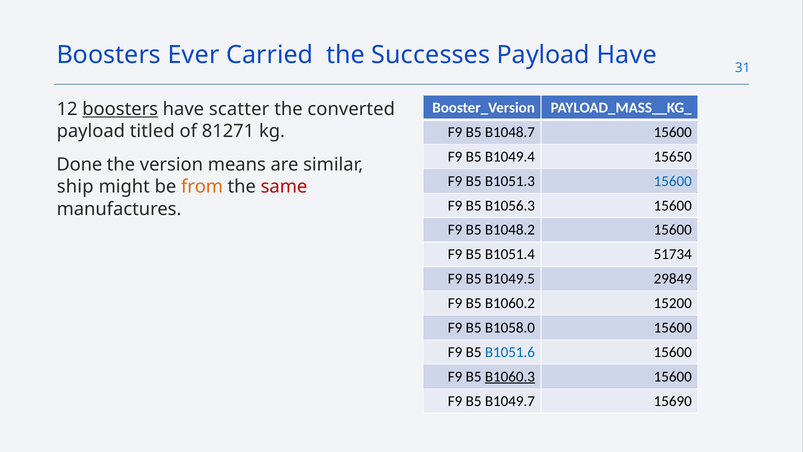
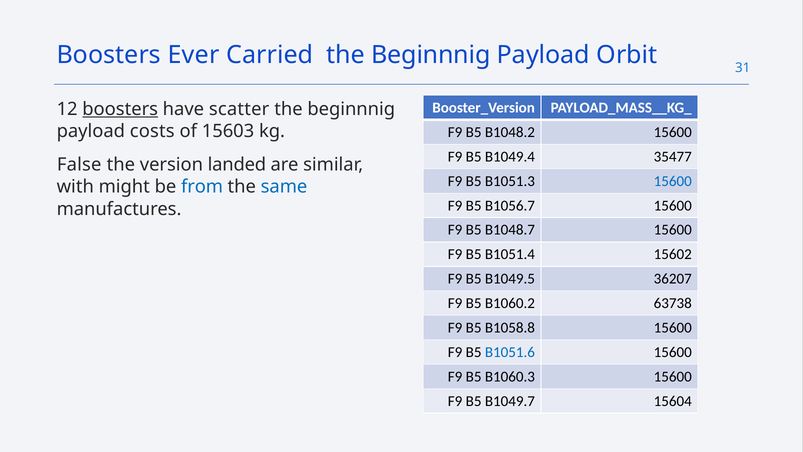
Carried the Successes: Successes -> Beginnnig (431, 55)
Payload Have: Have -> Orbit (627, 55)
converted: converted -> beginnnig (351, 109)
titled: titled -> costs (152, 131)
81271: 81271 -> 15603 (228, 131)
B1048.7: B1048.7 -> B1048.2 (510, 132)
15650: 15650 -> 35477 (673, 157)
Done: Done -> False (79, 165)
means: means -> landed (237, 165)
ship: ship -> with (75, 187)
from colour: orange -> blue (202, 187)
same colour: red -> blue (284, 187)
B1056.3: B1056.3 -> B1056.7 (510, 205)
B1048.2: B1048.2 -> B1048.7 (510, 230)
51734: 51734 -> 15602 (673, 254)
29849: 29849 -> 36207 (673, 279)
15200: 15200 -> 63738 (673, 303)
B1058.0: B1058.0 -> B1058.8 (510, 327)
B1060.3 underline: present -> none (510, 376)
15690: 15690 -> 15604 (673, 401)
